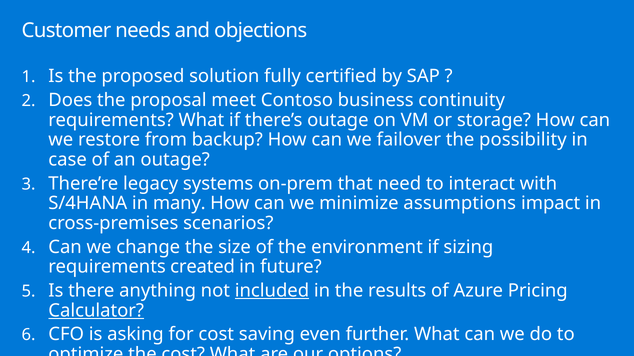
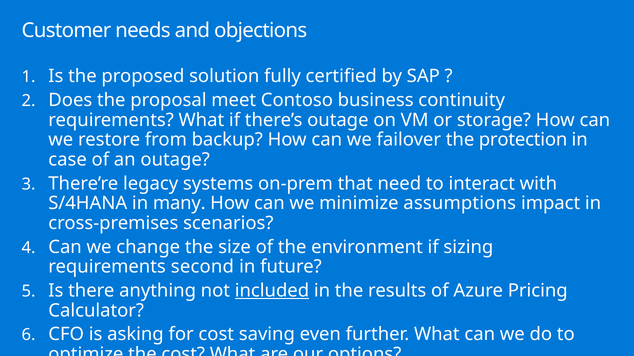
possibility: possibility -> protection (523, 140)
created: created -> second (202, 267)
Calculator underline: present -> none (96, 311)
